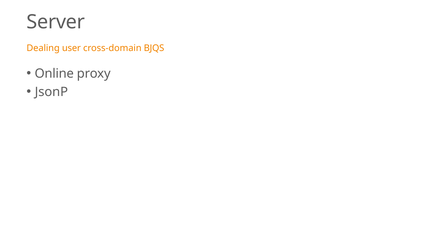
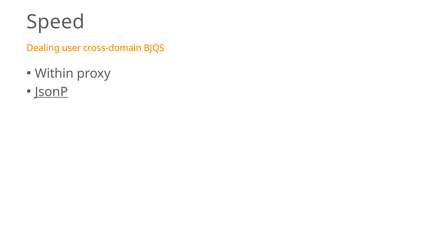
Server: Server -> Speed (56, 22)
Online: Online -> Within (54, 73)
JsonP underline: none -> present (51, 92)
